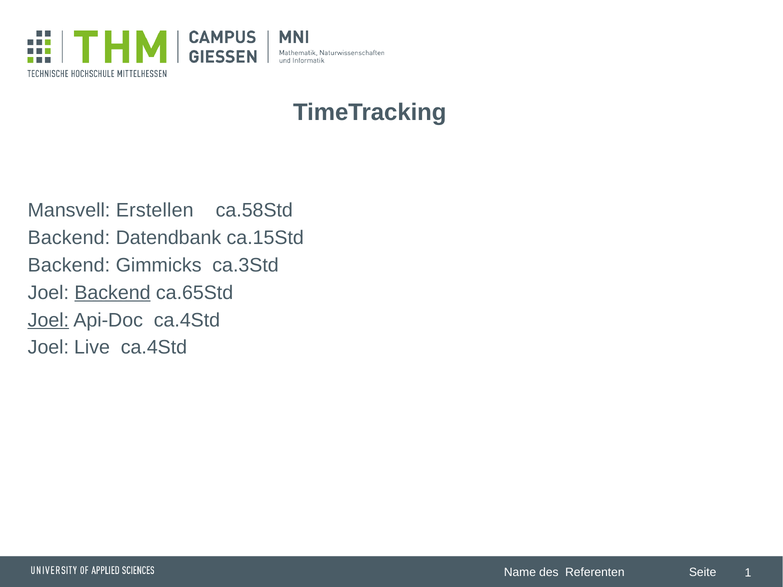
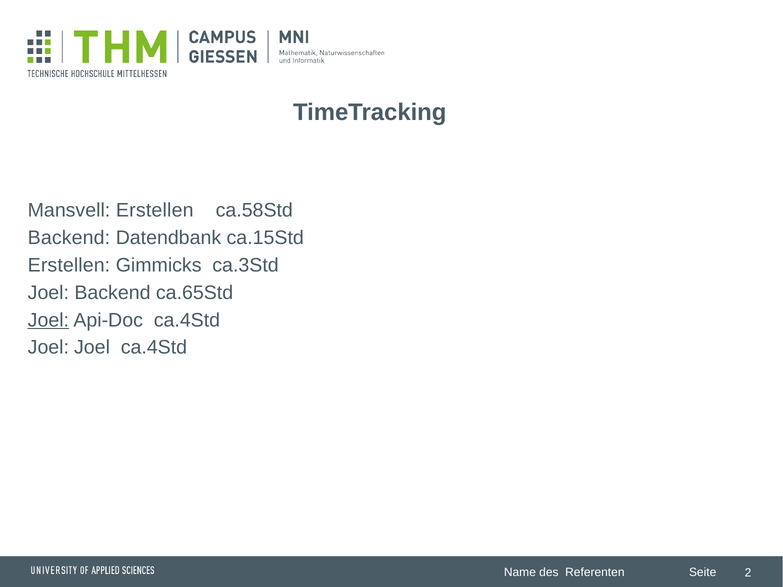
Backend: Backend -> Erstellen (69, 265)
Backend underline: present -> none (112, 293)
Joel Live: Live -> Joel (92, 348)
1: 1 -> 2 (748, 573)
